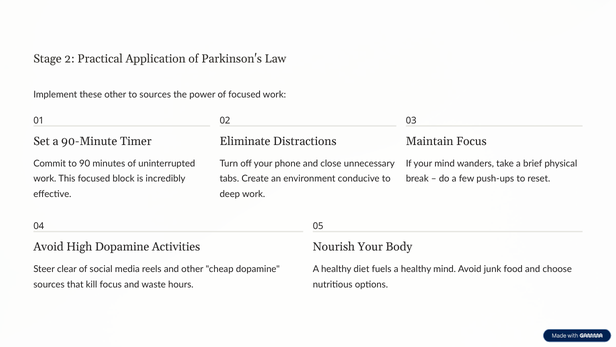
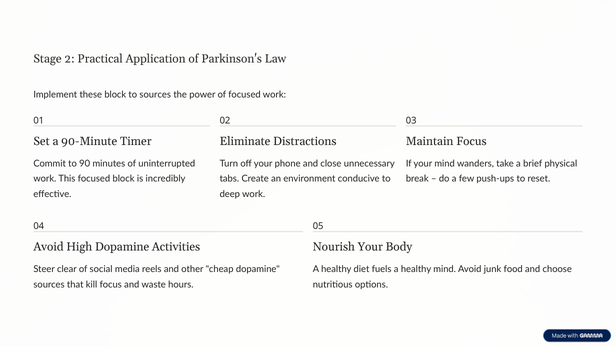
these other: other -> block (115, 94)
